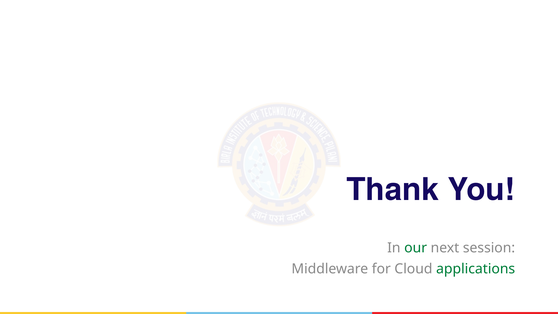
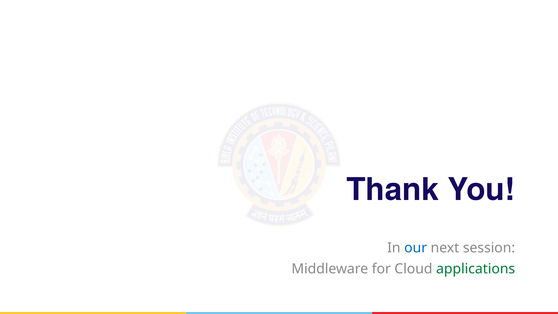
our colour: green -> blue (416, 248)
